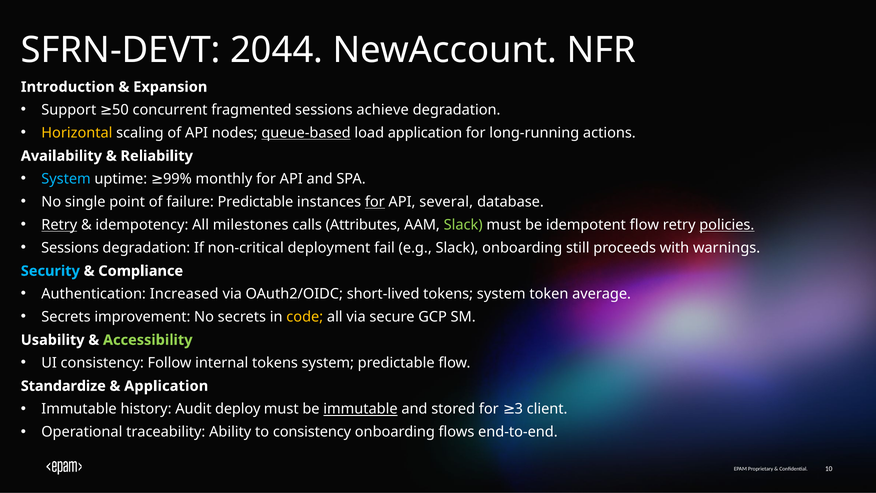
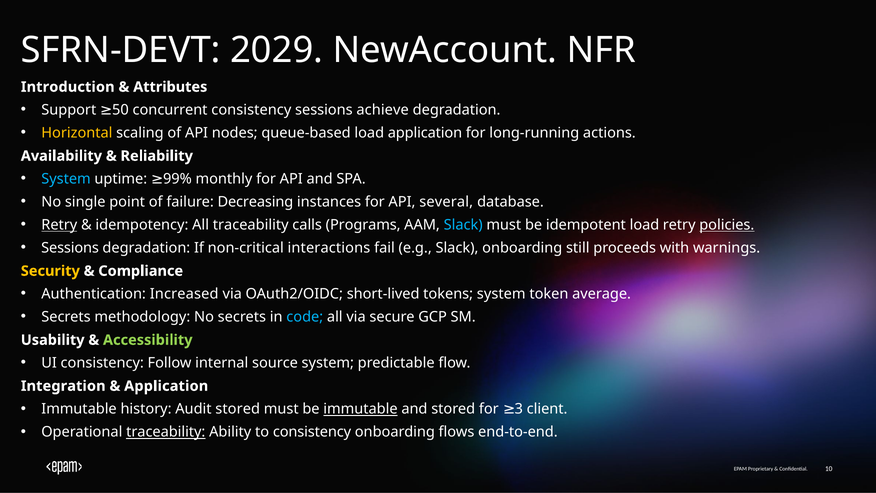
2044: 2044 -> 2029 (277, 50)
Expansion: Expansion -> Attributes (170, 87)
concurrent fragmented: fragmented -> consistency (251, 110)
queue-based underline: present -> none (306, 133)
failure Predictable: Predictable -> Decreasing (255, 202)
for underline: present -> none (375, 202)
All milestones: milestones -> traceability (251, 225)
Attributes: Attributes -> Programs (363, 225)
Slack colour: light green -> light blue (463, 225)
idempotent flow: flow -> load (644, 225)
deployment: deployment -> interactions (329, 248)
Security colour: light blue -> yellow (50, 271)
improvement: improvement -> methodology (142, 317)
code colour: yellow -> light blue (305, 317)
internal tokens: tokens -> source (275, 363)
Standardize: Standardize -> Integration (63, 386)
Audit deploy: deploy -> stored (238, 409)
traceability underline: none -> present (166, 432)
